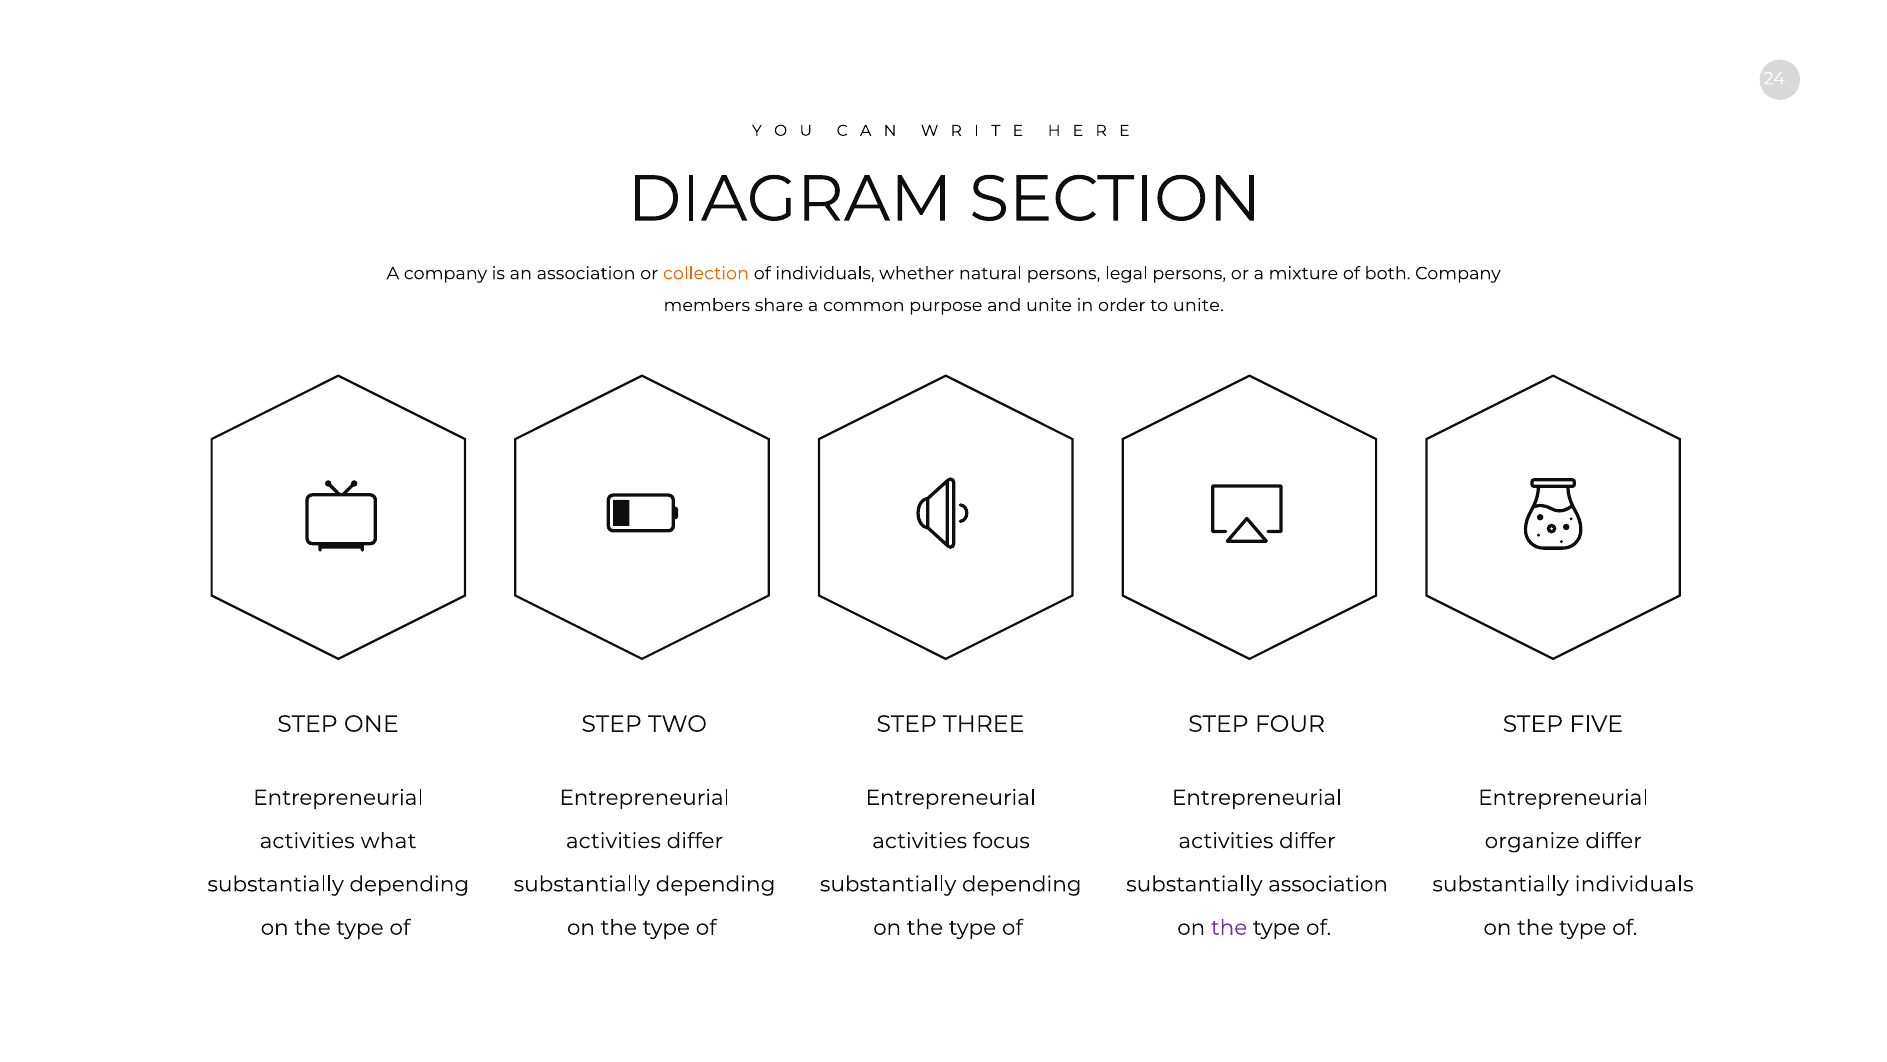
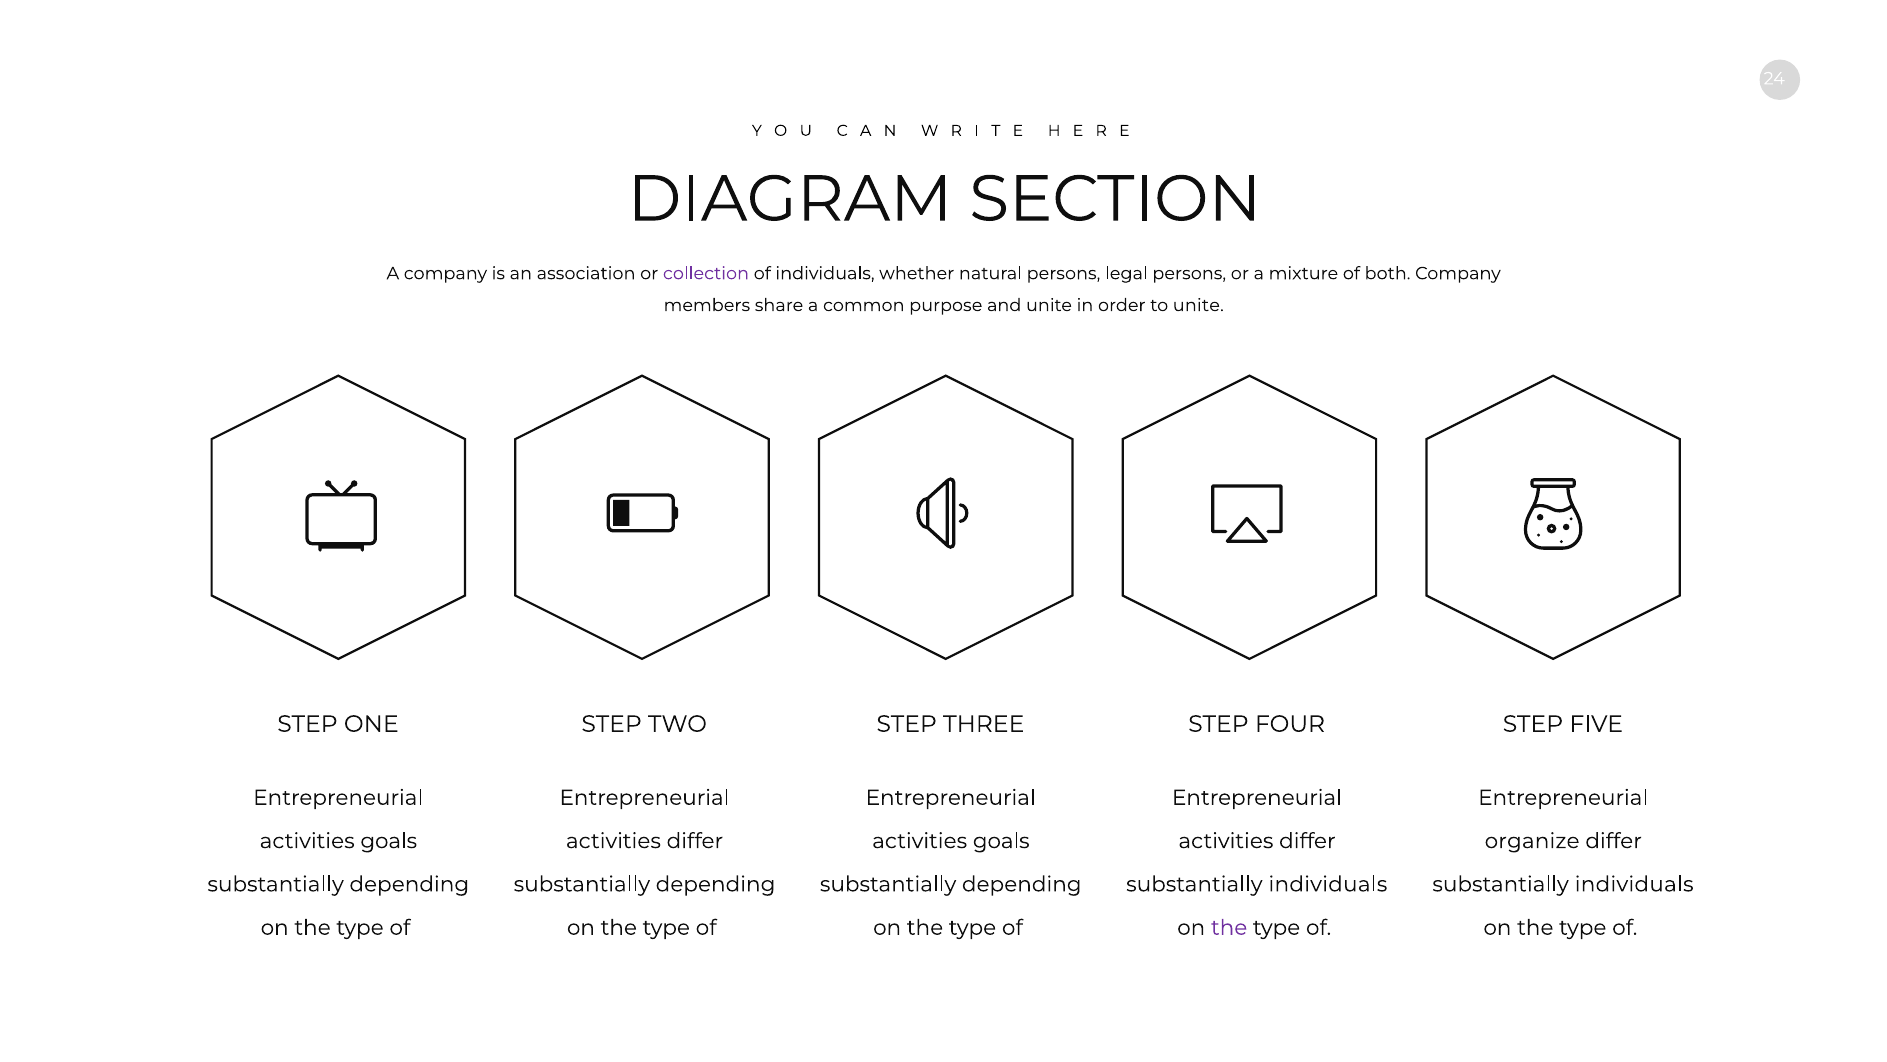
collection colour: orange -> purple (706, 273)
what: what -> goals (389, 841)
focus: focus -> goals (1001, 841)
association: association -> individuals (1328, 884)
